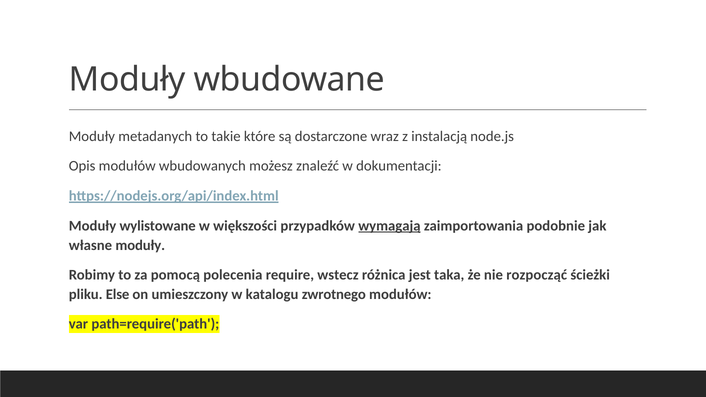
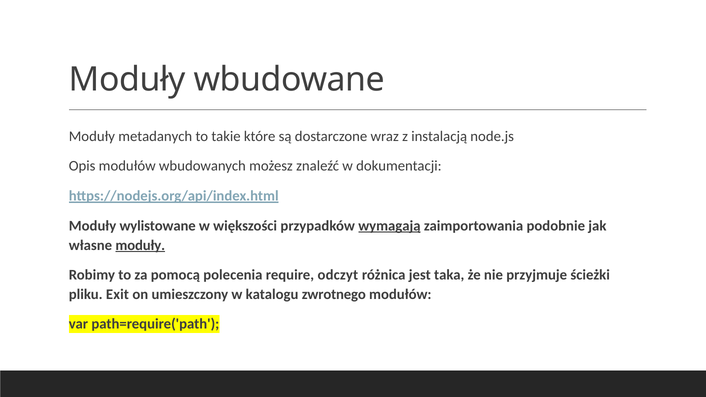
moduły underline: none -> present (140, 245)
wstecz: wstecz -> odczyt (338, 275)
rozpocząć: rozpocząć -> przyjmuje (537, 275)
Else: Else -> Exit (117, 294)
